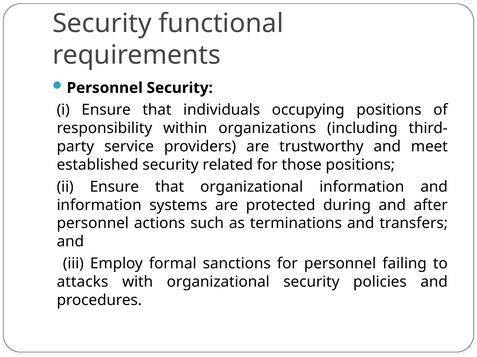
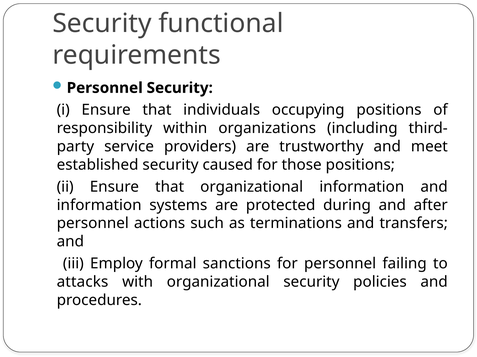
related: related -> caused (228, 165)
